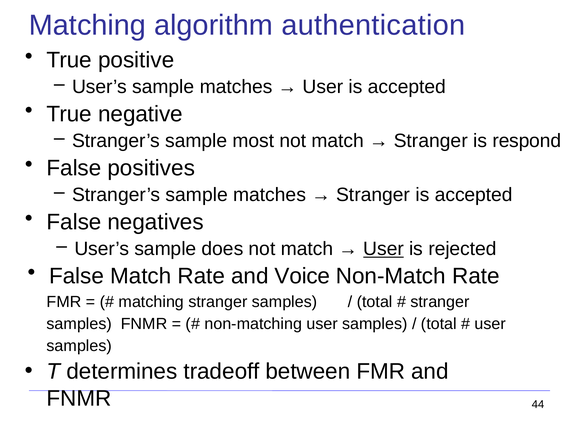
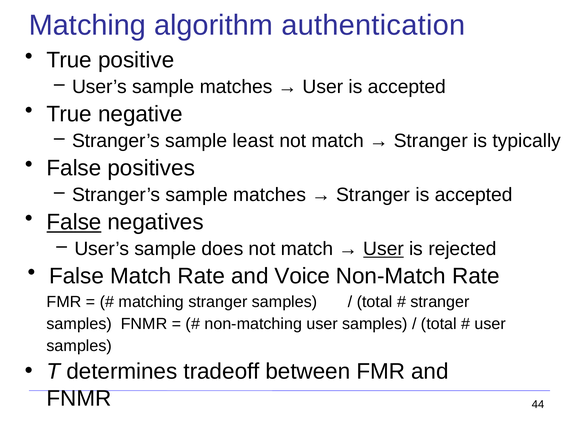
most: most -> least (253, 141)
respond: respond -> typically (527, 141)
False underline: none -> present (74, 222)
